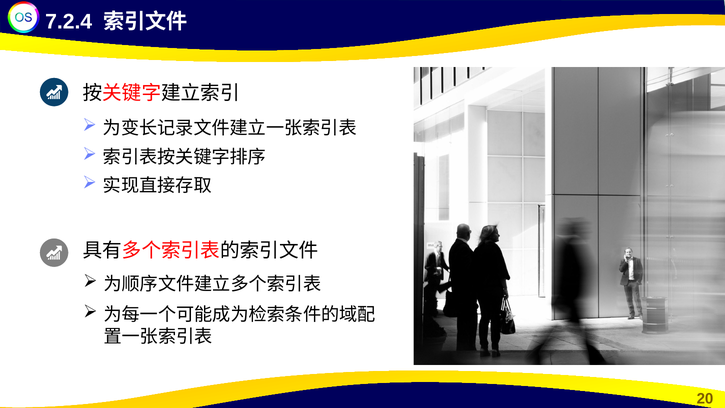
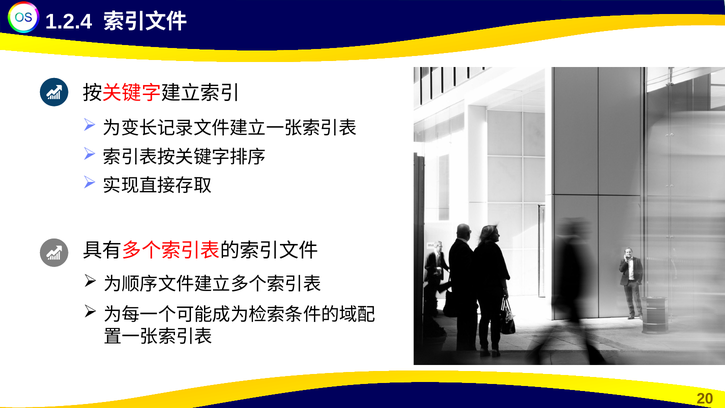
7.2.4: 7.2.4 -> 1.2.4 (69, 22)
